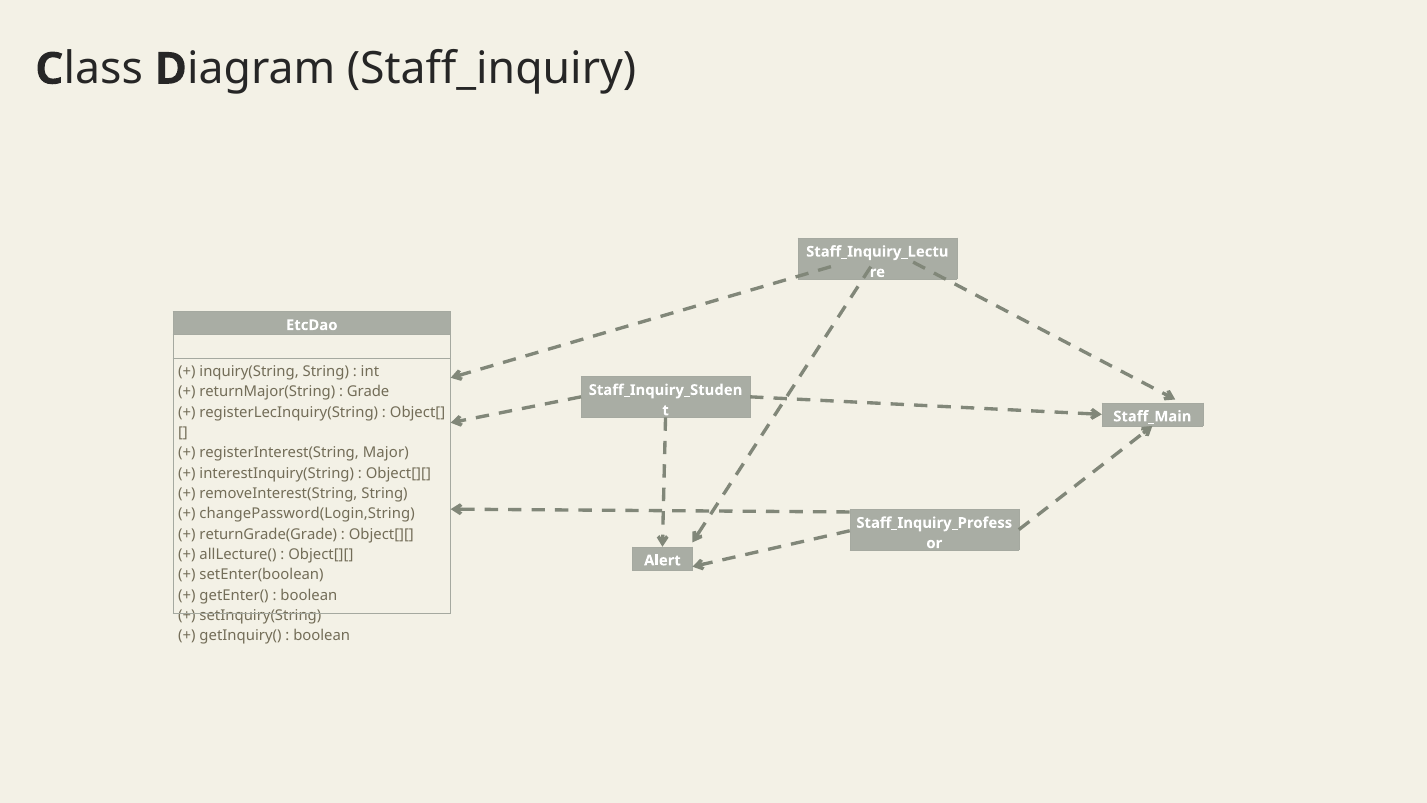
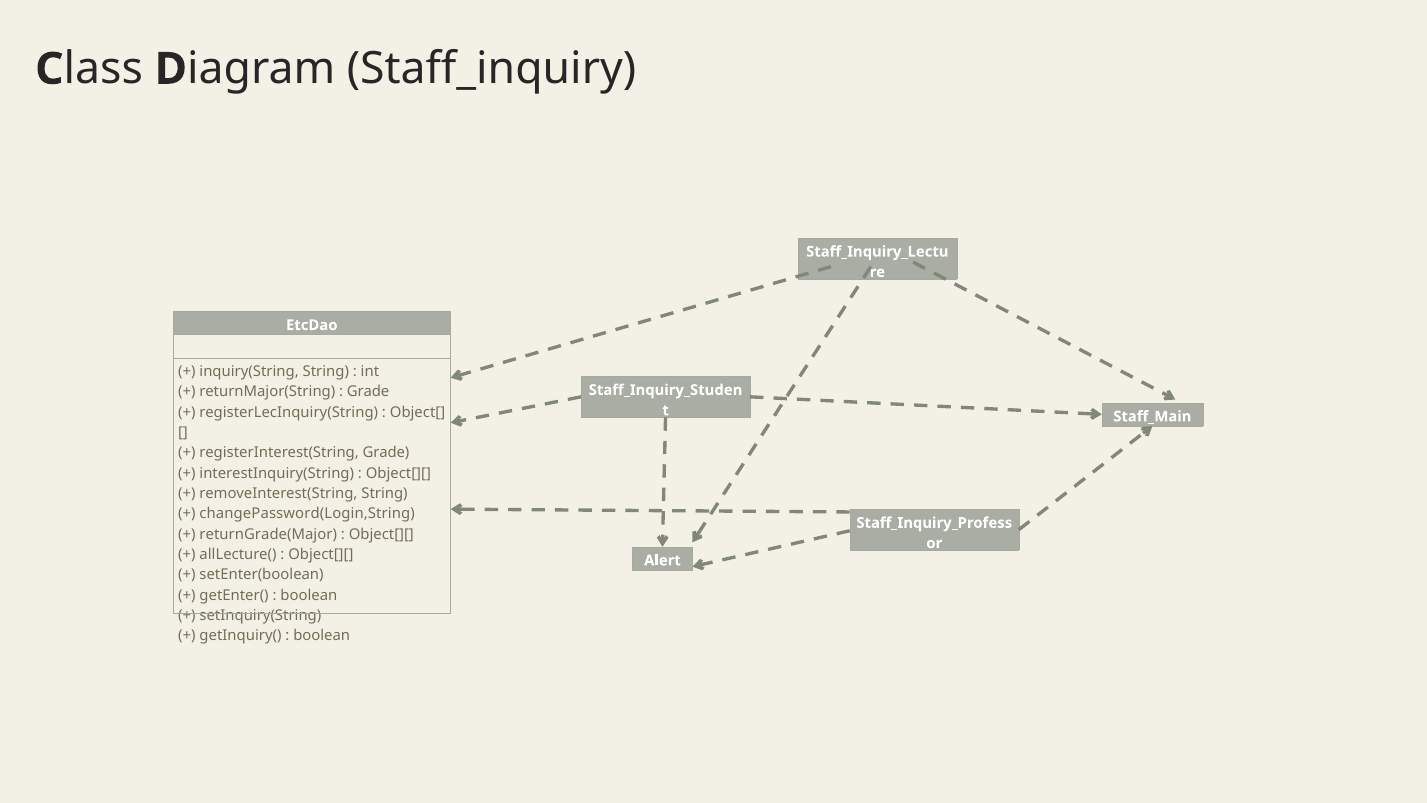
registerInterest(String Major: Major -> Grade (386, 453)
returnGrade(Grade: returnGrade(Grade -> returnGrade(Major (268, 534)
